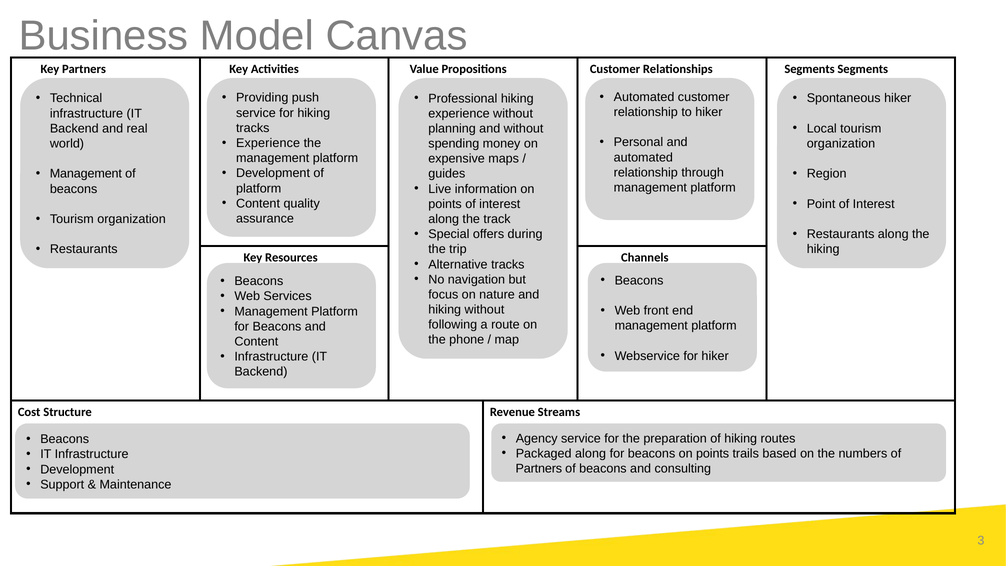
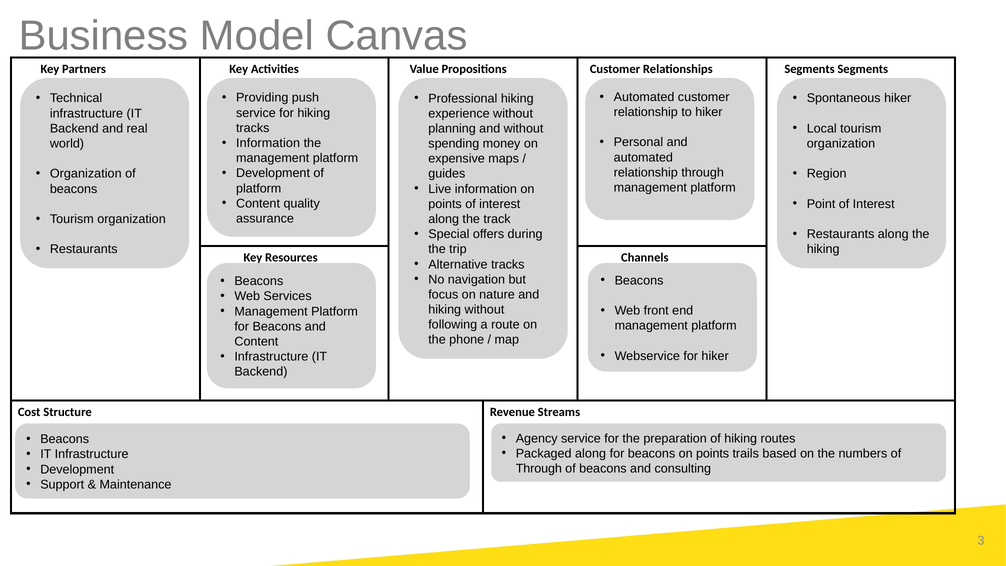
Experience: Experience -> Information (268, 143)
Management: Management -> Organization (86, 174)
Partners: Partners -> Through (539, 468)
